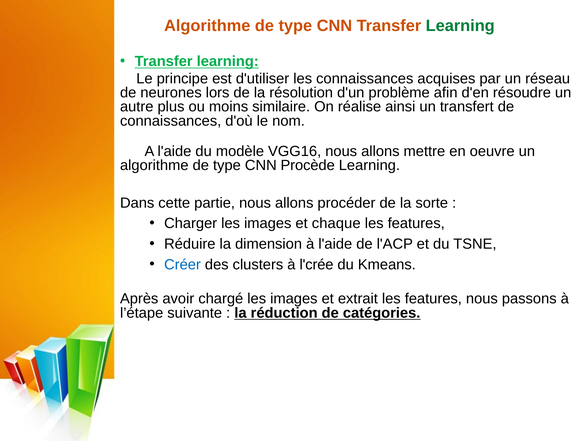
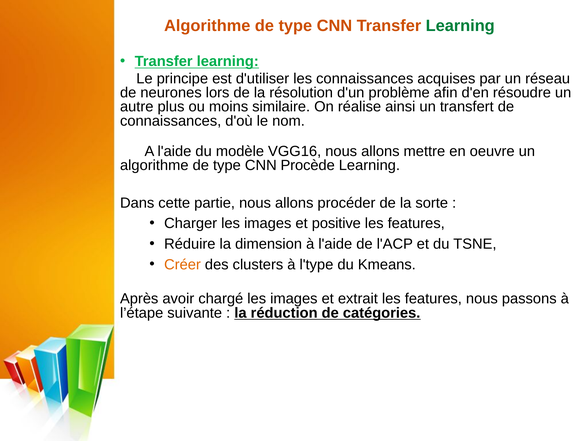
chaque: chaque -> positive (336, 223)
Créer colour: blue -> orange (182, 265)
l'crée: l'crée -> l'type (316, 265)
